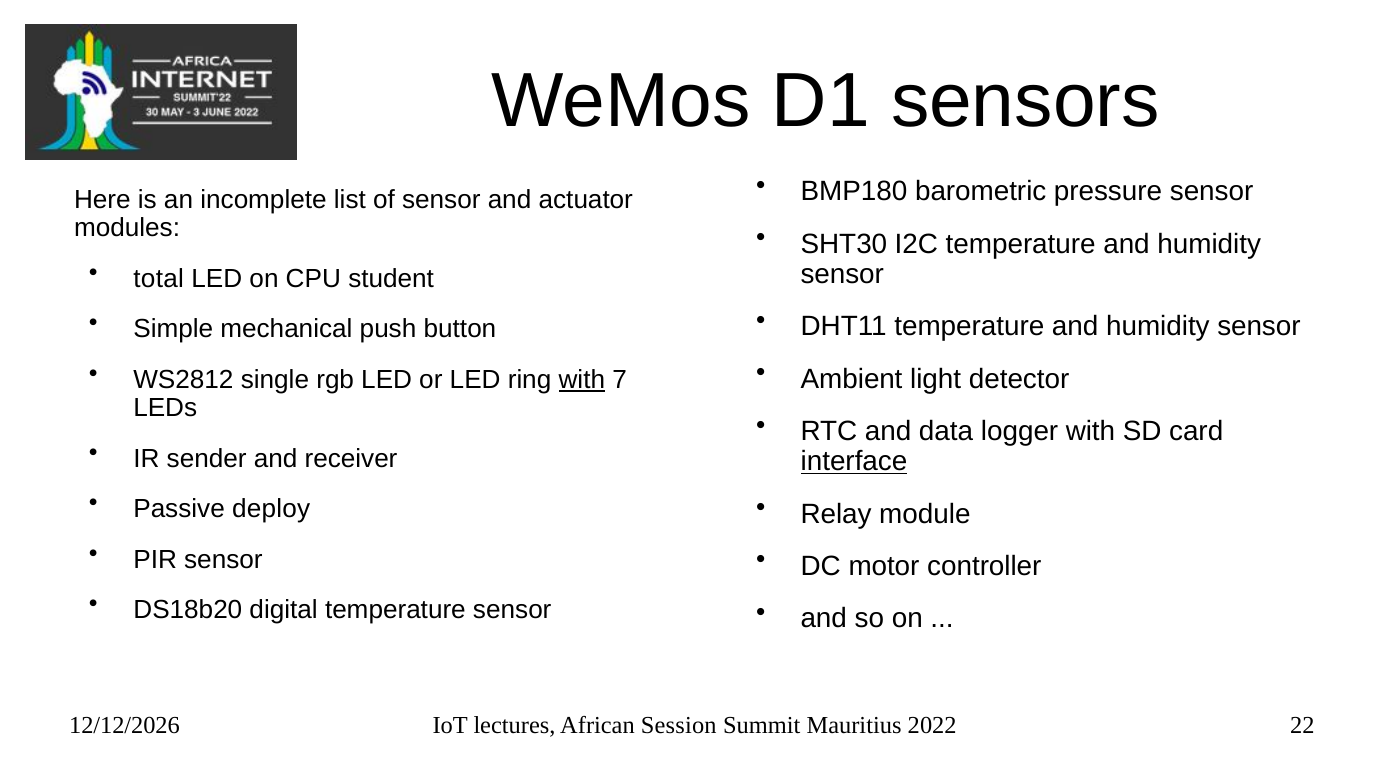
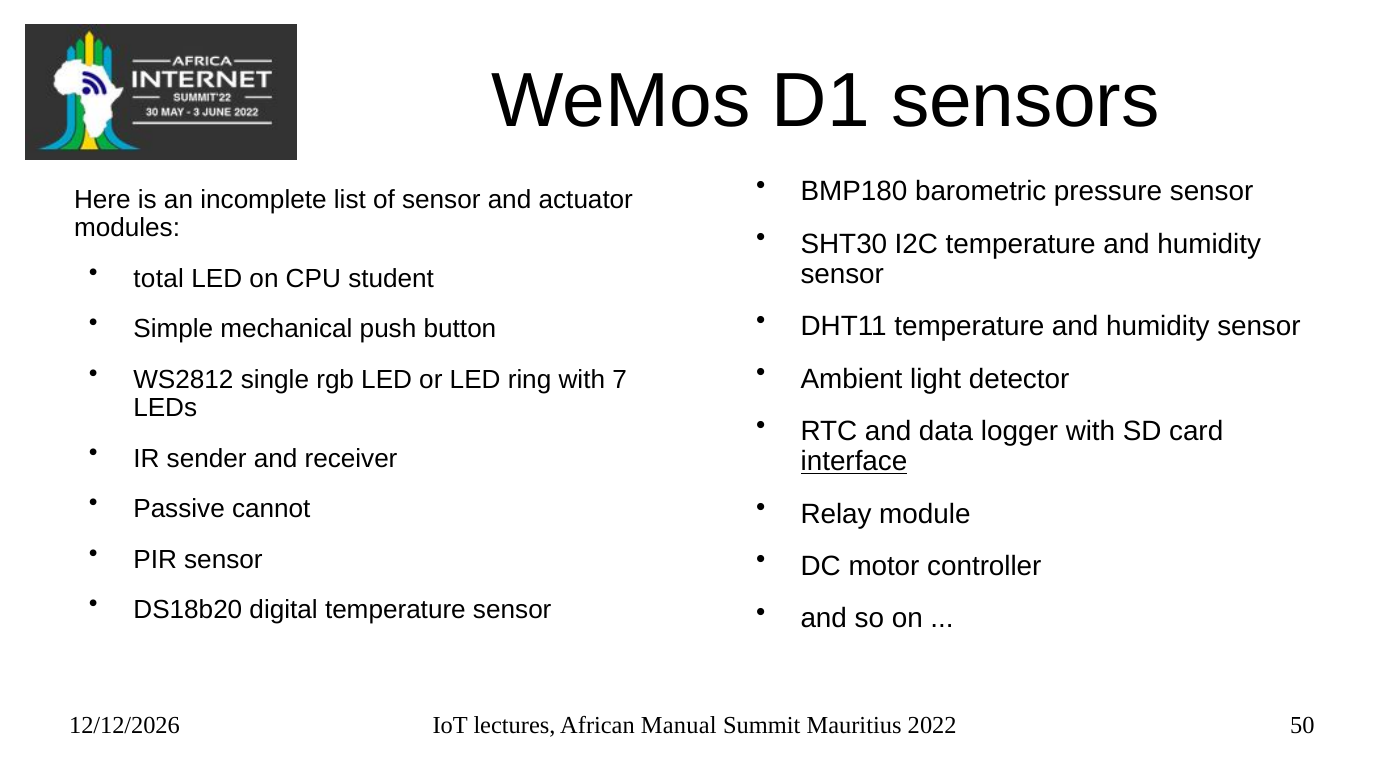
with underline: present -> none (582, 379)
deploy: deploy -> cannot (271, 509)
Session: Session -> Manual (679, 726)
22: 22 -> 50 (1302, 726)
